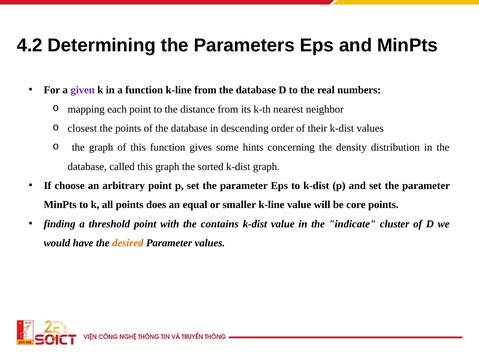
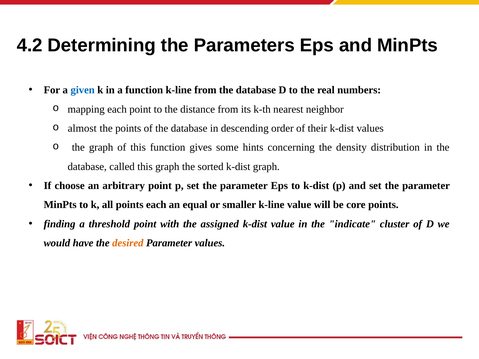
given colour: purple -> blue (83, 90)
closest: closest -> almost (82, 128)
points does: does -> each (156, 205)
contains: contains -> assigned (220, 224)
